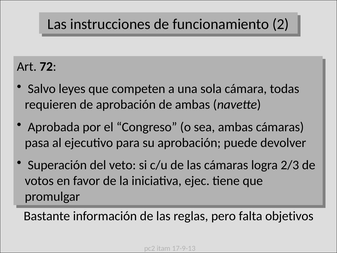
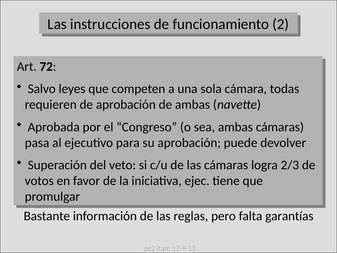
objetivos: objetivos -> garantías (289, 216)
